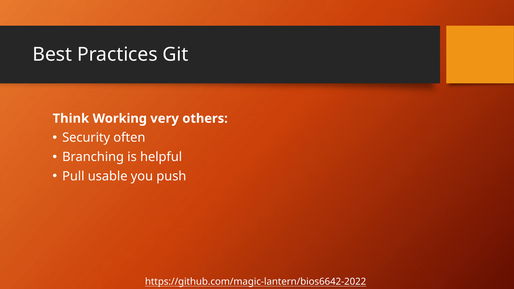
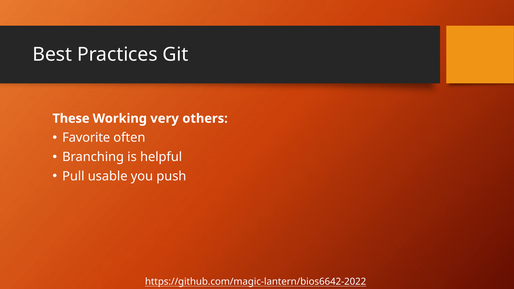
Think: Think -> These (71, 119)
Security: Security -> Favorite (86, 138)
